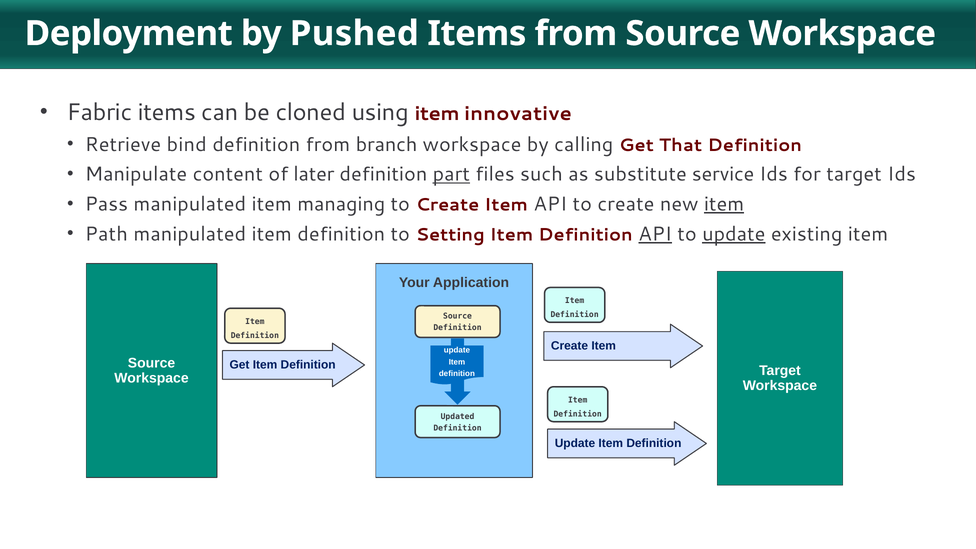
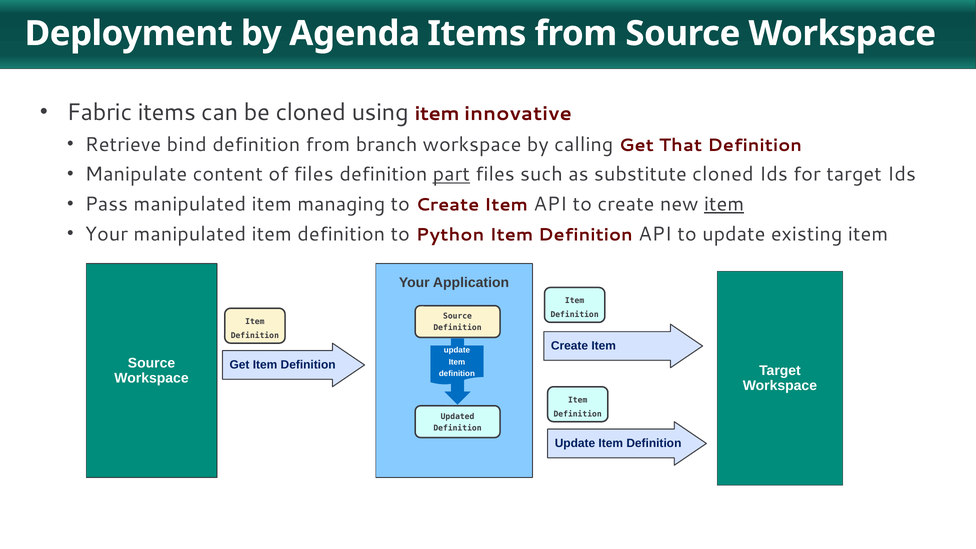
Pushed: Pushed -> Agenda (355, 34)
of later: later -> files (314, 174)
substitute service: service -> cloned (723, 174)
Path: Path -> Your (106, 234)
Setting: Setting -> Python (450, 235)
API underline: present -> none (655, 234)
update underline: present -> none (734, 234)
